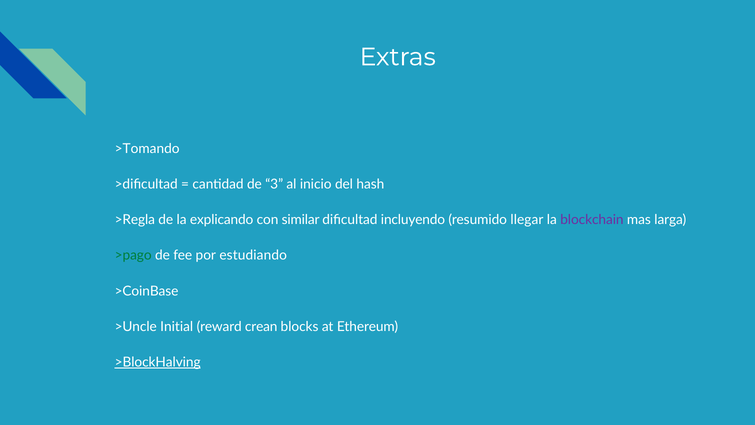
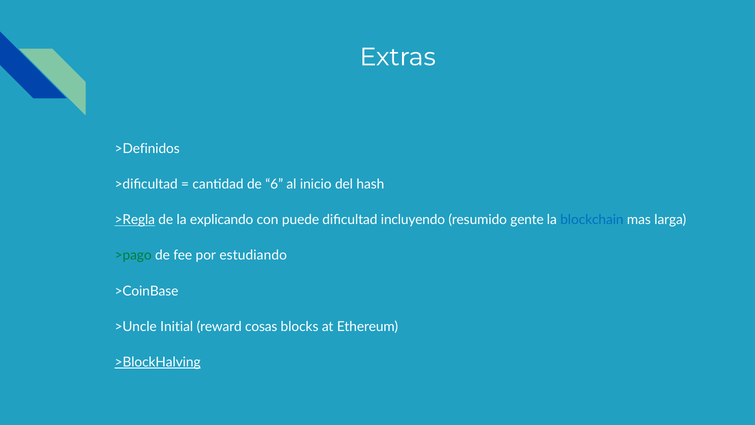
>Tomando: >Tomando -> >Definidos (147, 149)
3: 3 -> 6 (274, 184)
>Regla underline: none -> present (135, 220)
similar: similar -> puede (301, 220)
llegar: llegar -> gente (527, 220)
blockchain colour: purple -> blue (592, 220)
crean: crean -> cosas (261, 326)
